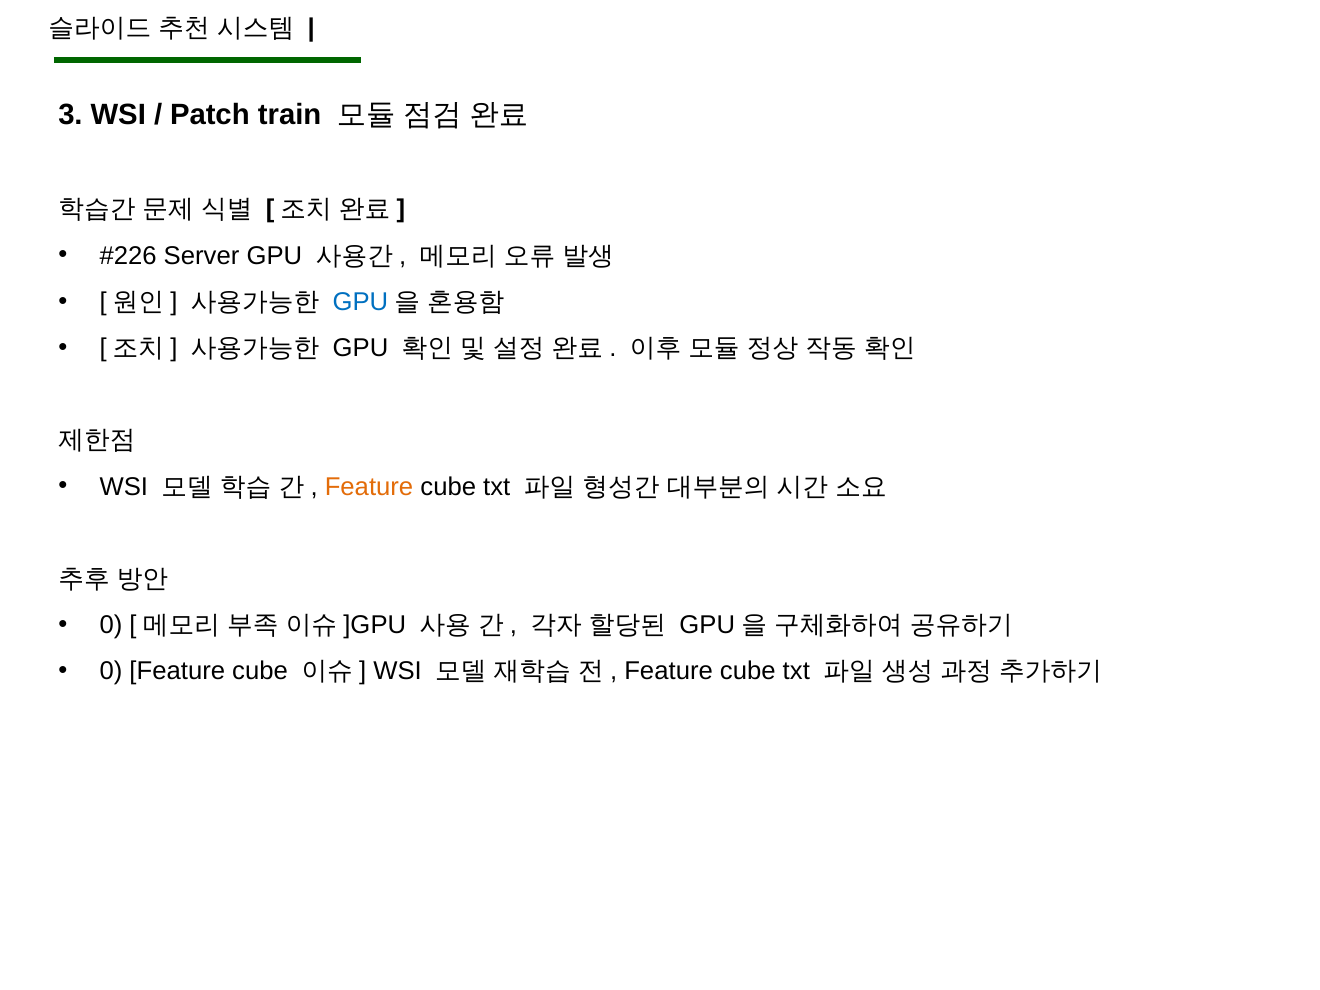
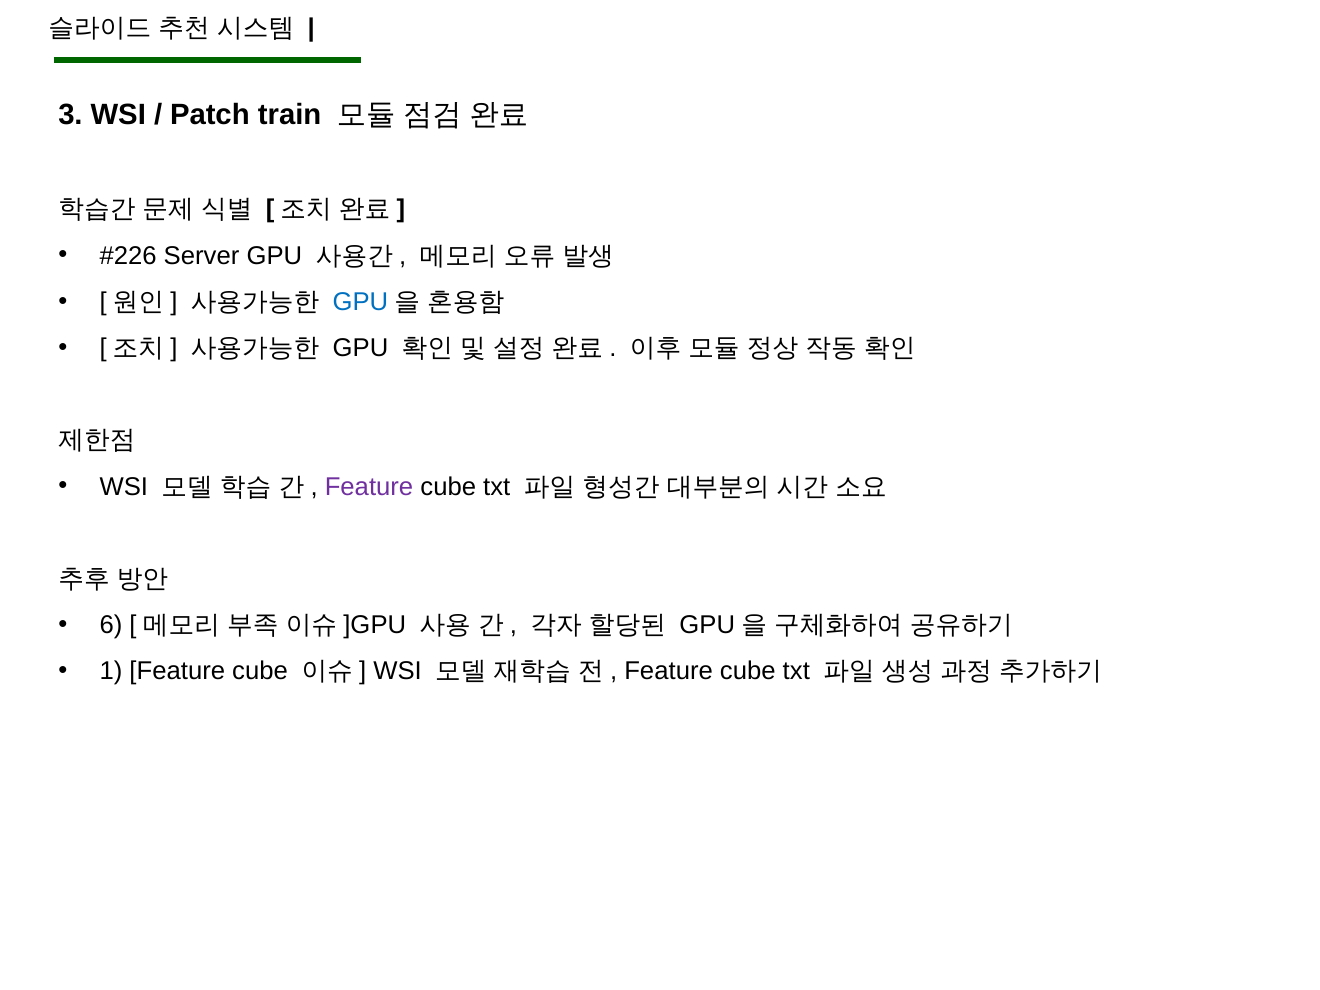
Feature colour: orange -> purple (369, 487)
0: 0 -> 6 (111, 625)
0: 0 -> 1 (111, 671)
